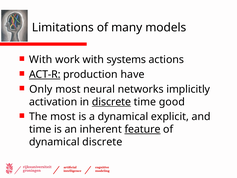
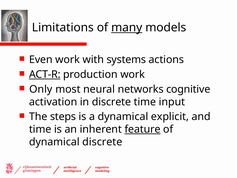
many underline: none -> present (127, 27)
With: With -> Even (41, 60)
production have: have -> work (133, 74)
networks implicitly: implicitly -> cognitive (188, 89)
discrete underline: present -> none (111, 102)
good: good -> input (172, 102)
The most: most -> steps (63, 116)
